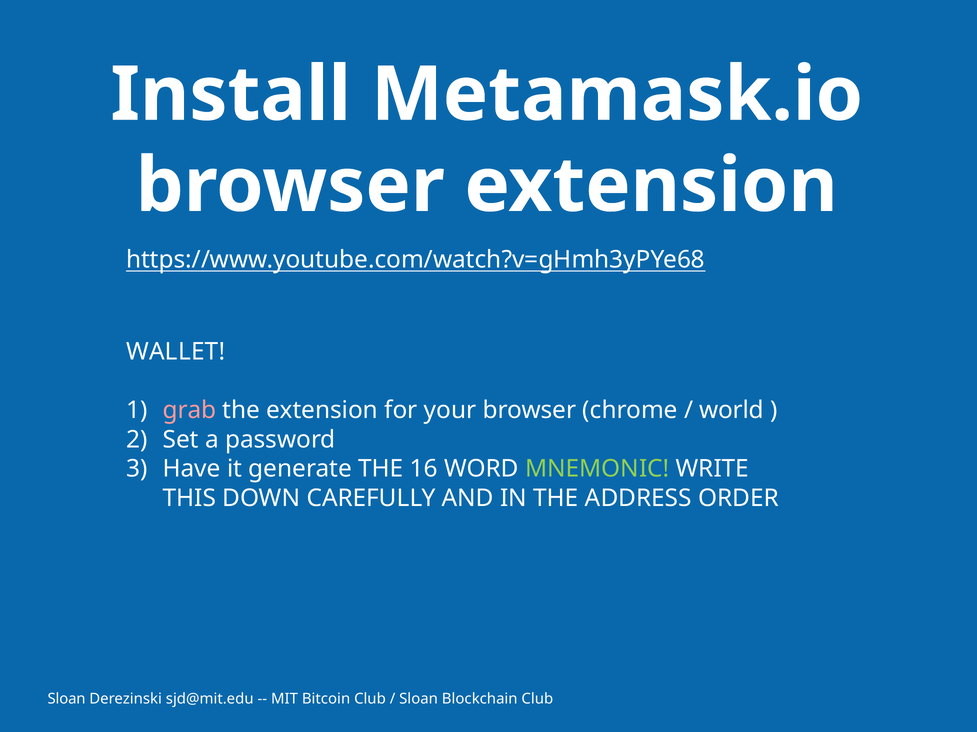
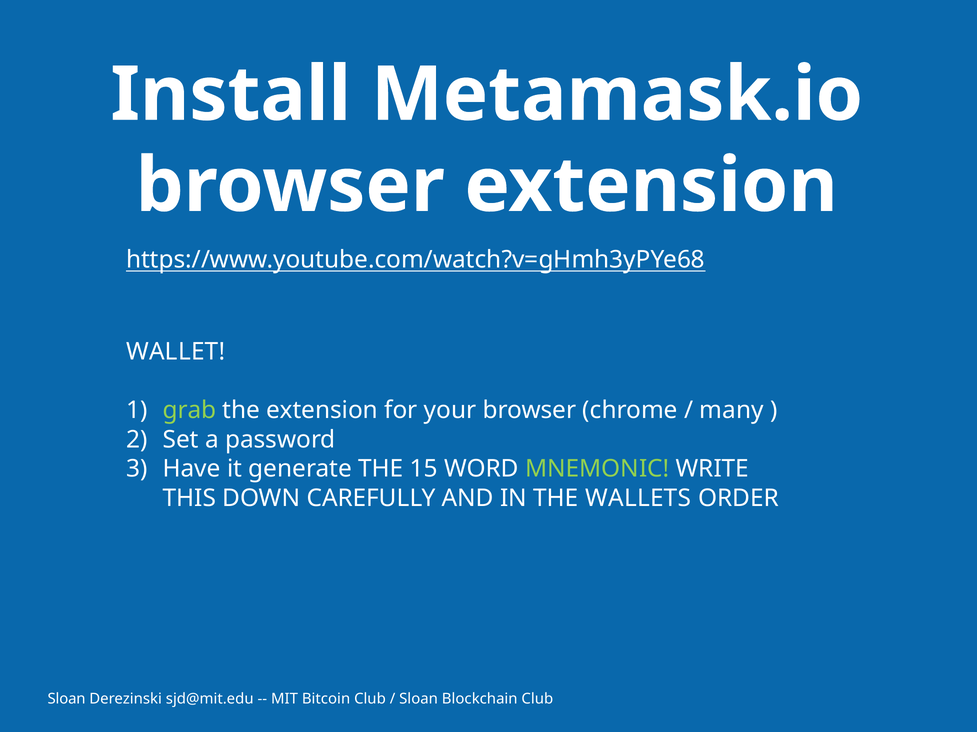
grab colour: pink -> light green (189, 411)
world: world -> many (732, 411)
16: 16 -> 15 (424, 469)
ADDRESS: ADDRESS -> WALLETS (638, 499)
